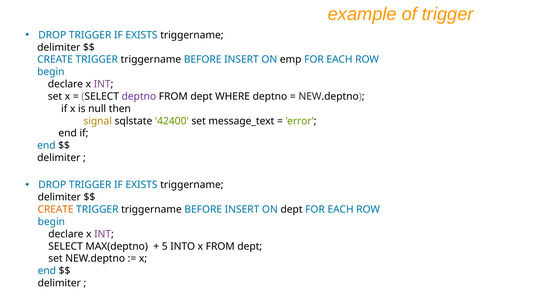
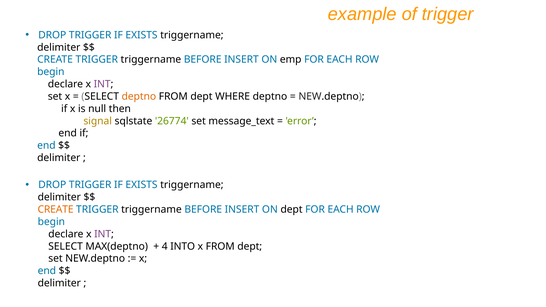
deptno colour: purple -> orange (139, 96)
42400: 42400 -> 26774 (172, 121)
5: 5 -> 4 (165, 246)
